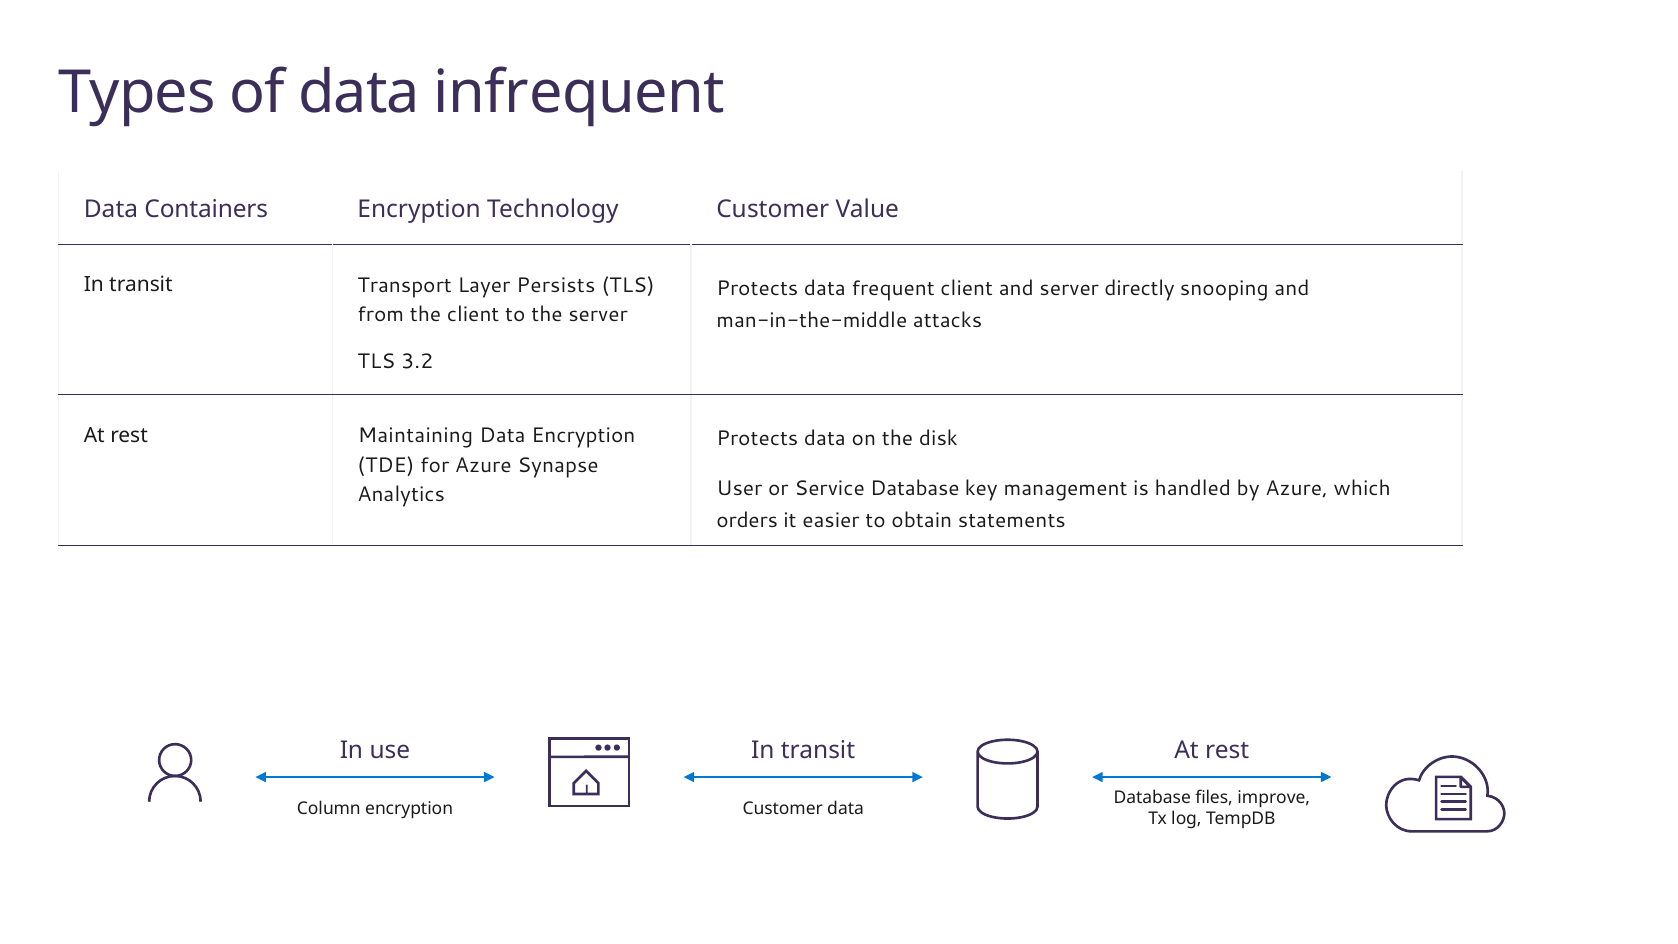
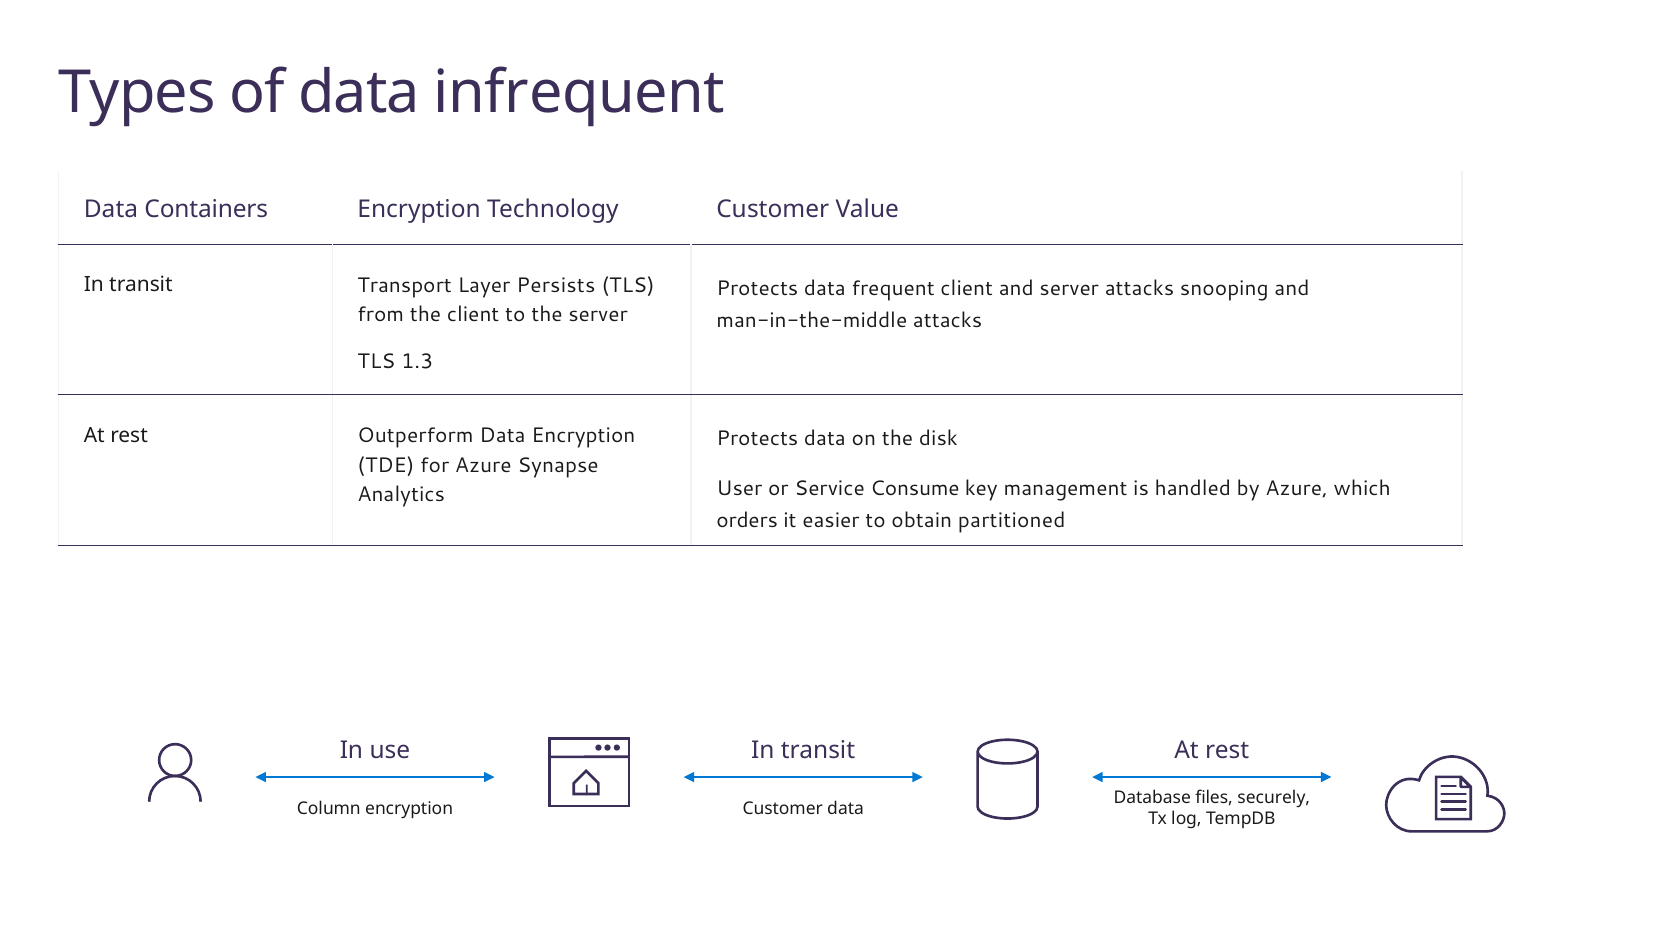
server directly: directly -> attacks (1140, 288)
3.2: 3.2 -> 1.3 (417, 362)
Maintaining: Maintaining -> Outperform (416, 435)
Service Database: Database -> Consume (915, 488)
statements: statements -> partitioned (1012, 521)
improve: improve -> securely (1274, 798)
